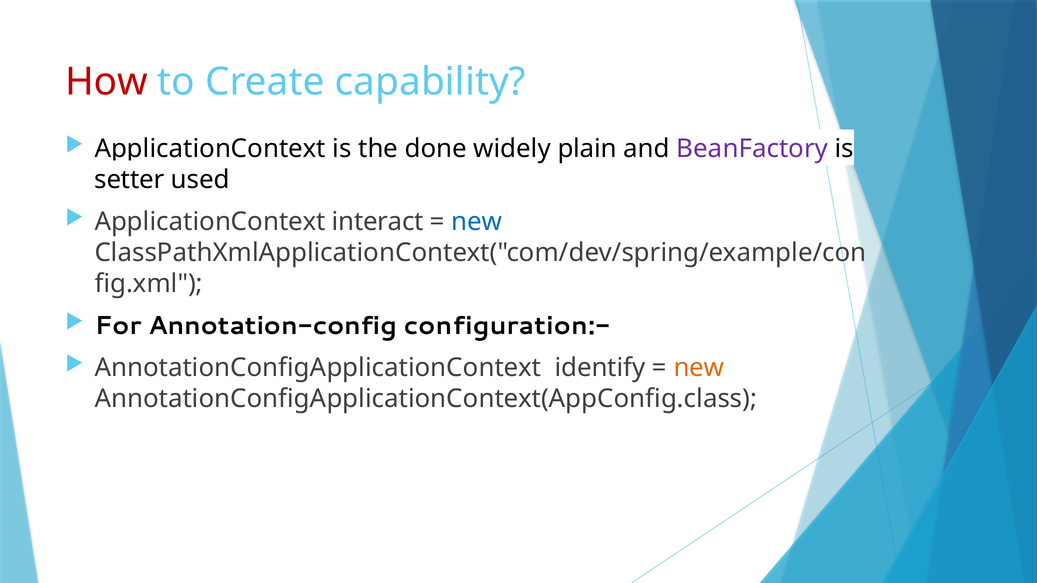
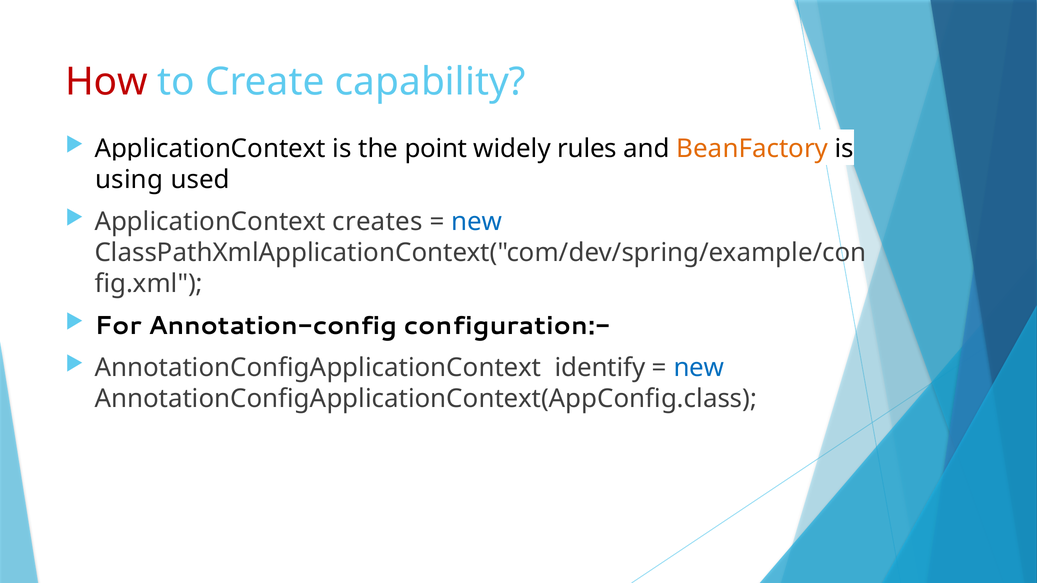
done: done -> point (436, 149)
plain: plain -> rules (587, 149)
BeanFactory colour: purple -> orange (752, 149)
setter: setter -> using (129, 180)
interact: interact -> creates (378, 222)
new colour: orange -> blue (699, 368)
